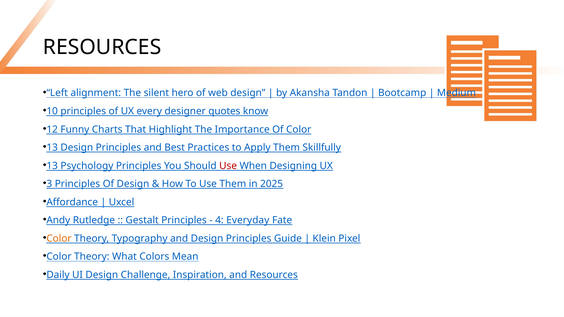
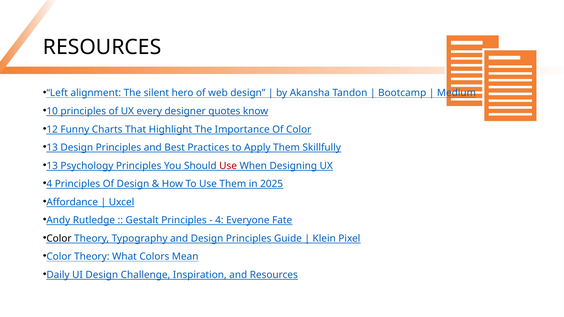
3: 3 -> 4 (49, 184)
Everyday: Everyday -> Everyone (248, 220)
Color colour: orange -> black (59, 239)
